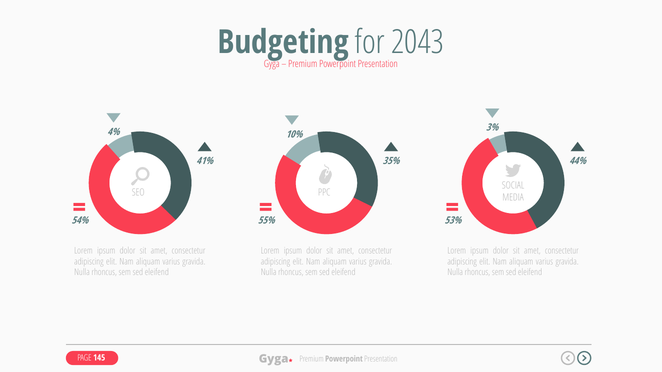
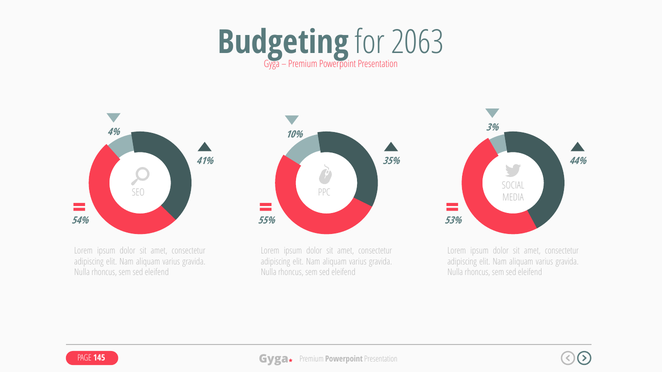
2043: 2043 -> 2063 (418, 42)
